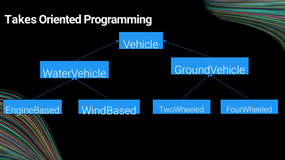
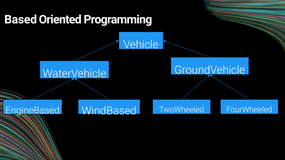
Takes: Takes -> Based (21, 20)
